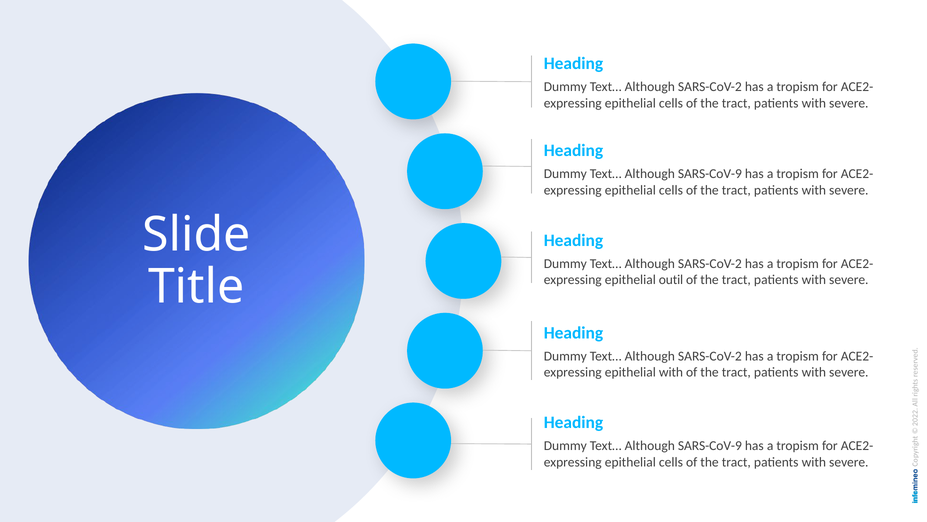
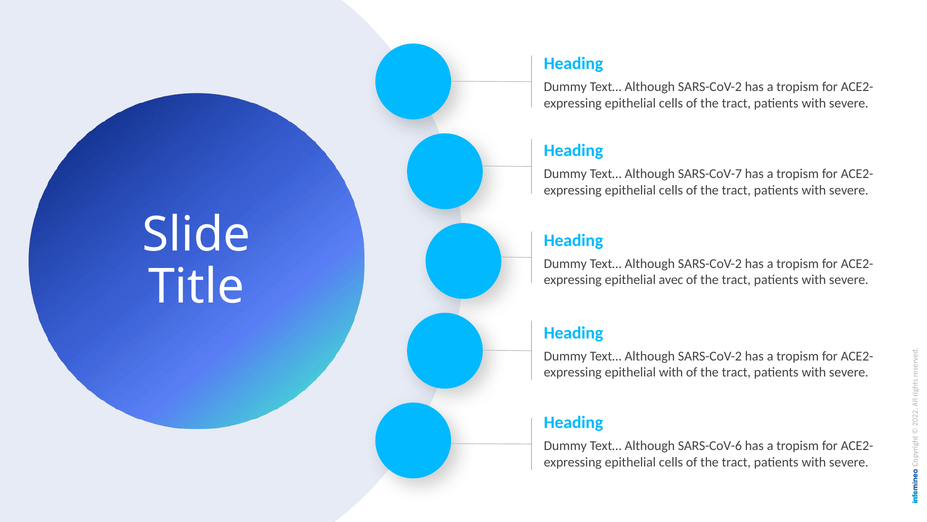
SARS-CoV-9: SARS-CoV-9 -> SARS-CoV-7 (710, 174)
outil: outil -> avec (671, 280)
SARS-CoV-9: SARS-CoV-9 -> SARS-CoV-6 (710, 445)
